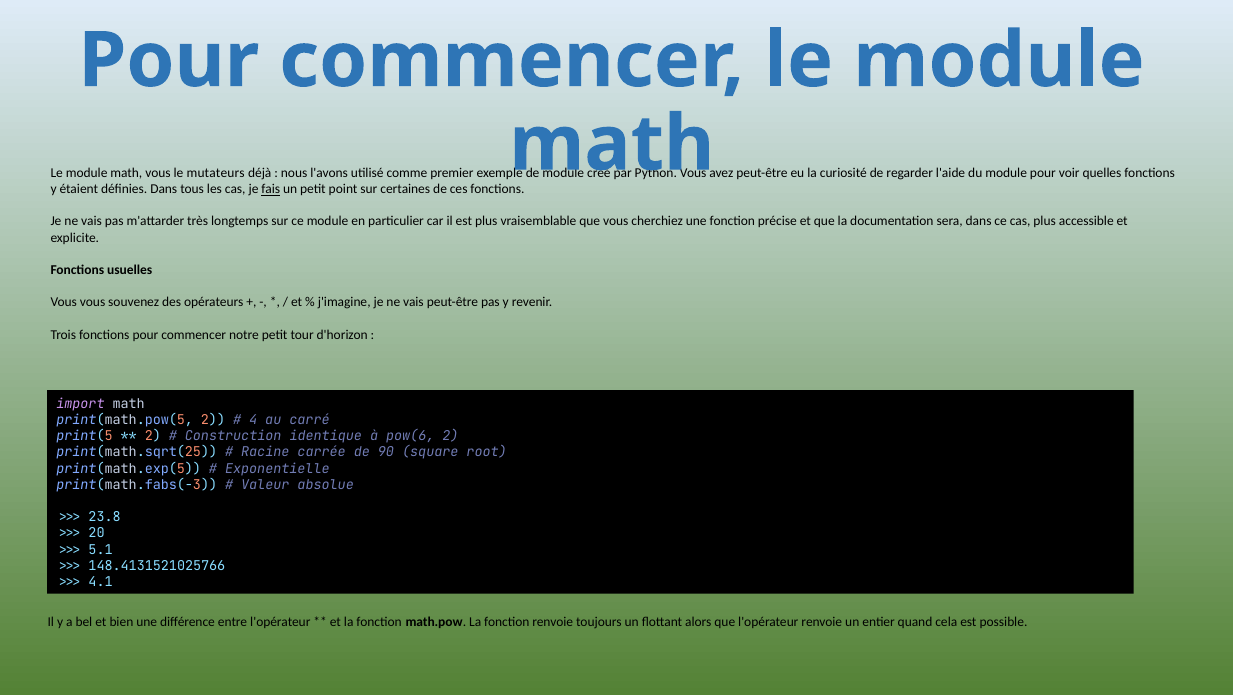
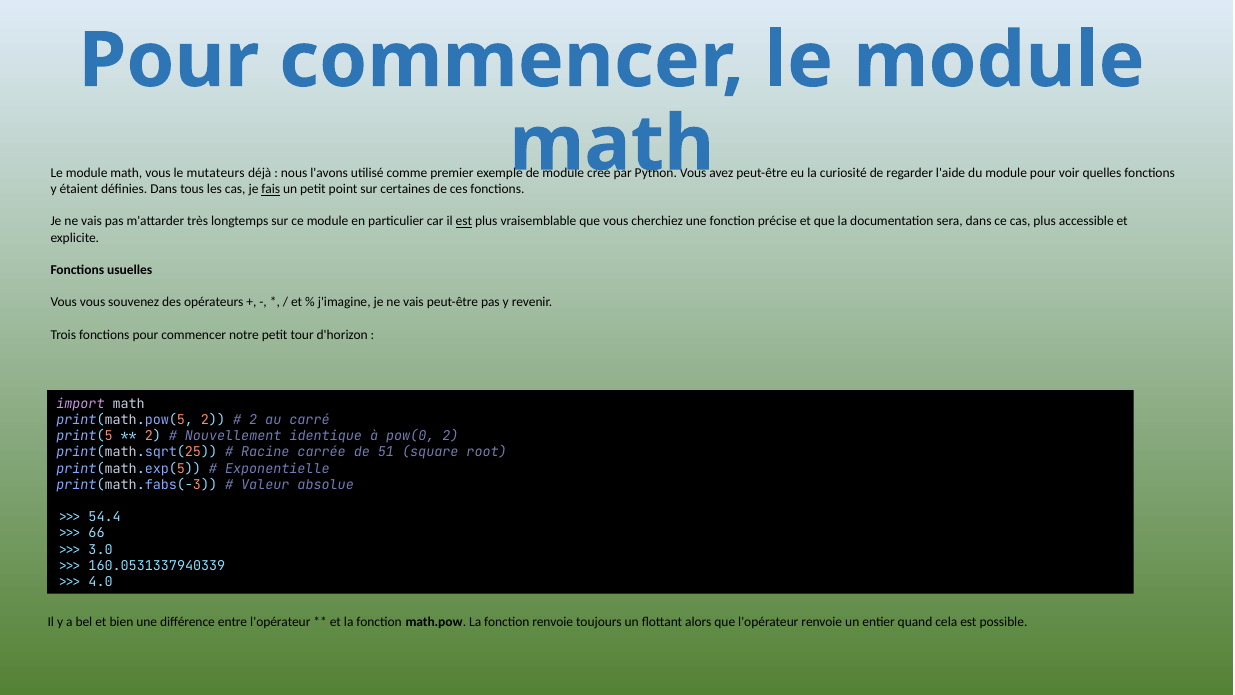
est underline: none -> present (464, 221)
4: 4 -> 2 (253, 420)
Construction: Construction -> Nouvellement (233, 436)
pow(6: pow(6 -> pow(0 (410, 436)
90: 90 -> 51 (386, 452)
23.8: 23.8 -> 54.4 (105, 517)
20: 20 -> 66 (97, 533)
5.1: 5.1 -> 3.0 (101, 549)
148.4131521025766: 148.4131521025766 -> 160.0531337940339 (157, 566)
4.1: 4.1 -> 4.0 (101, 582)
